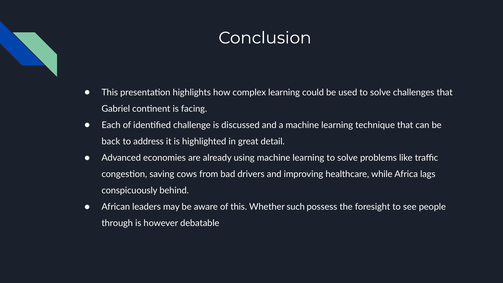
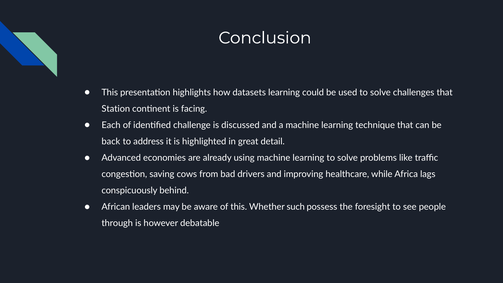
complex: complex -> datasets (249, 92)
Gabriel: Gabriel -> Station (116, 109)
